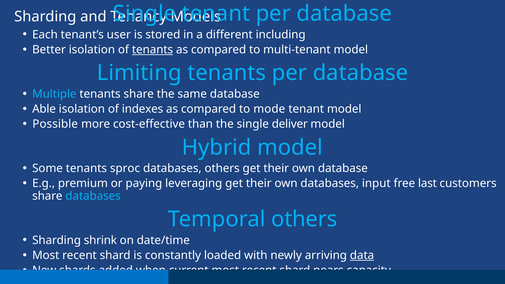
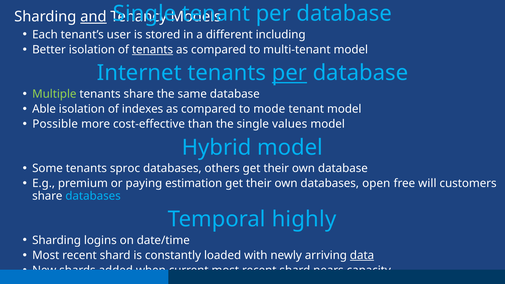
and underline: none -> present (93, 17)
Limiting: Limiting -> Internet (139, 73)
per underline: none -> present (289, 73)
Multiple colour: light blue -> light green (54, 94)
deliver: deliver -> values (290, 124)
leveraging: leveraging -> estimation (194, 183)
input: input -> open (376, 183)
last: last -> will (427, 183)
Temporal others: others -> highly (304, 219)
shrink: shrink -> logins (100, 240)
